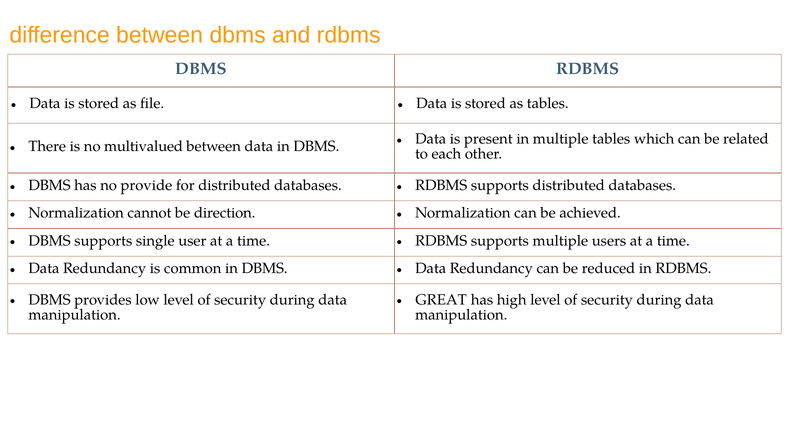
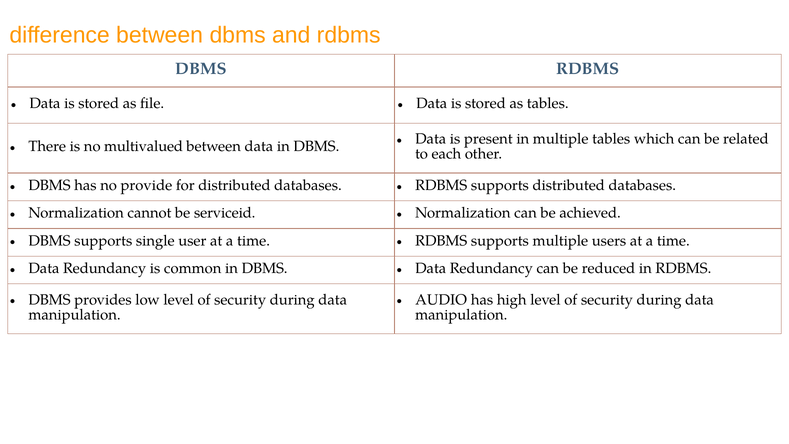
direction: direction -> serviceid (225, 213)
GREAT: GREAT -> AUDIO (441, 300)
